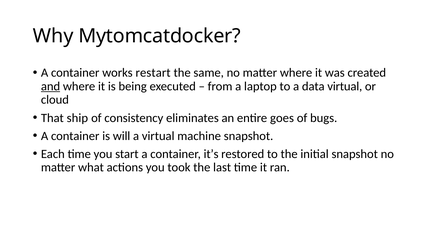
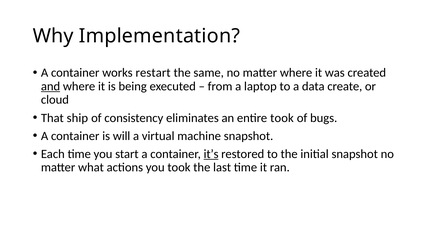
Mytomcatdocker: Mytomcatdocker -> Implementation (159, 36)
data virtual: virtual -> create (345, 86)
entire goes: goes -> took (282, 118)
it’s underline: none -> present (211, 154)
